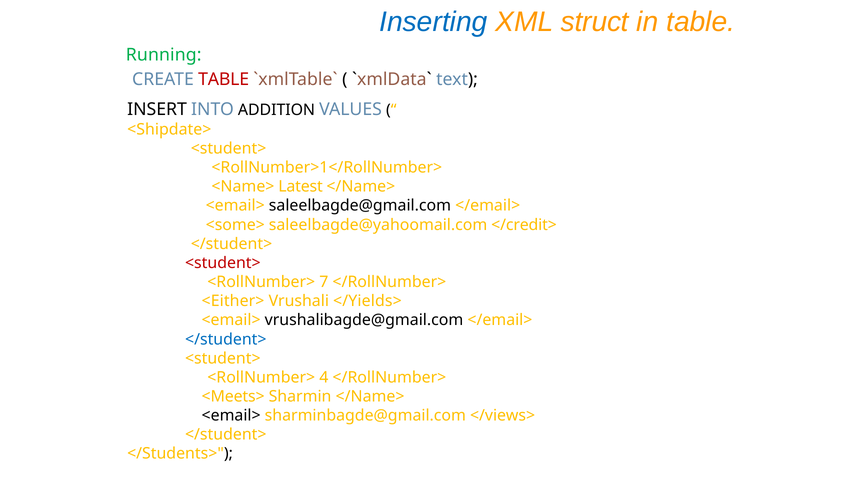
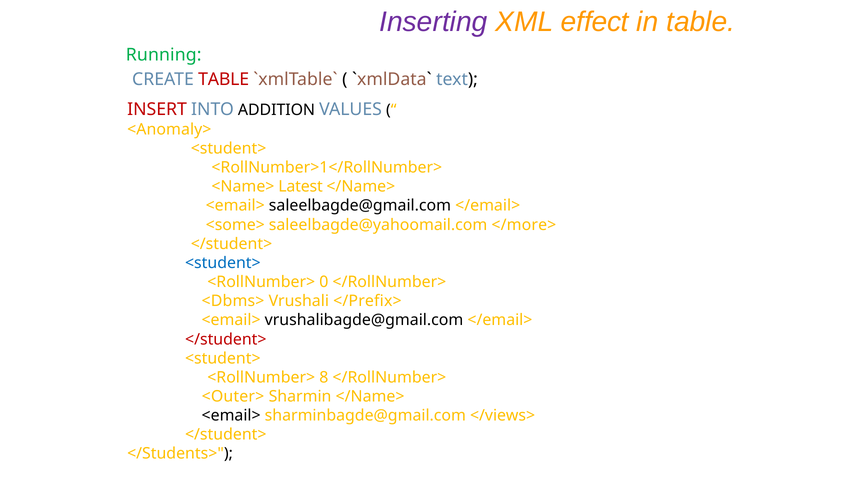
Inserting colour: blue -> purple (433, 22)
struct: struct -> effect (595, 22)
INSERT colour: black -> red (157, 109)
<Shipdate>: <Shipdate> -> <Anomaly> (169, 129)
</credit>: </credit> -> </more> (524, 225)
<student> colour: red -> blue (223, 263)
7: 7 -> 0 (324, 282)
<Either>: <Either> -> <Dbms> (233, 301)
</Yields>: </Yields> -> </Prefix> (367, 301)
</student> colour: blue -> red (226, 339)
4: 4 -> 8 (324, 377)
<Meets>: <Meets> -> <Outer> (233, 397)
